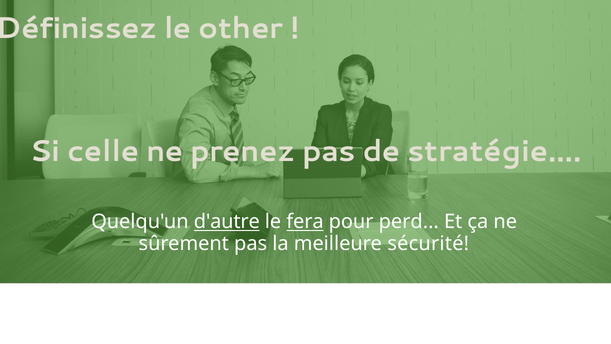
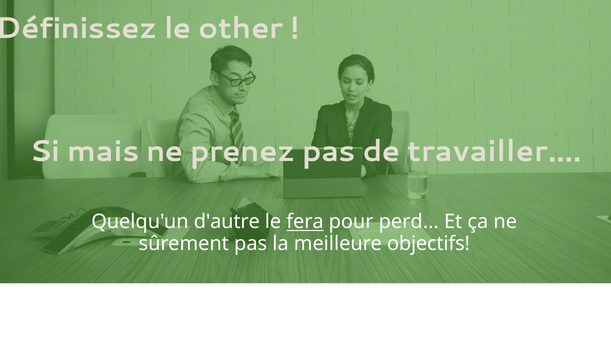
celle: celle -> mais (103, 151)
stratégie…: stratégie… -> travailler… (494, 151)
d'autre underline: present -> none (227, 222)
sécurité: sécurité -> objectifs (428, 243)
